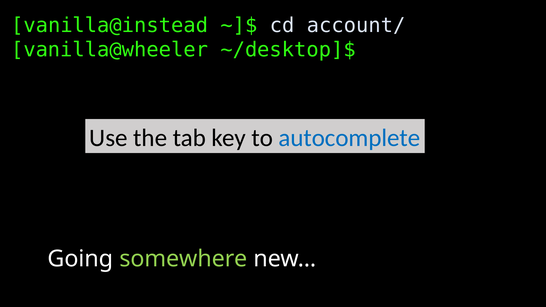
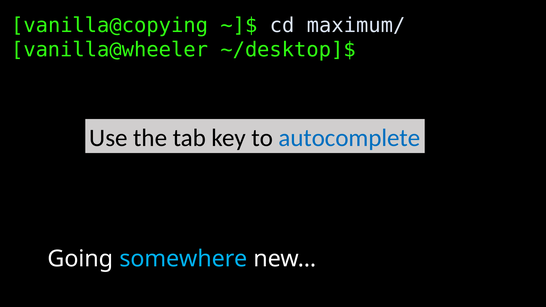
vanilla@instead: vanilla@instead -> vanilla@copying (110, 25)
account/: account/ -> maximum/ (356, 25)
somewhere colour: light green -> light blue (183, 259)
